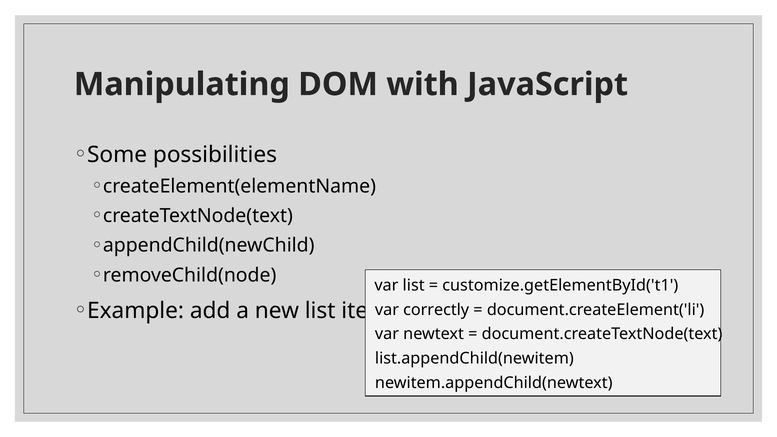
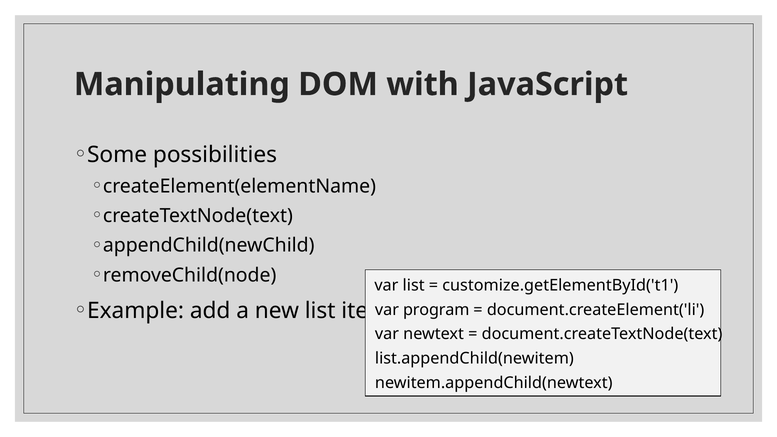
correctly: correctly -> program (436, 310)
